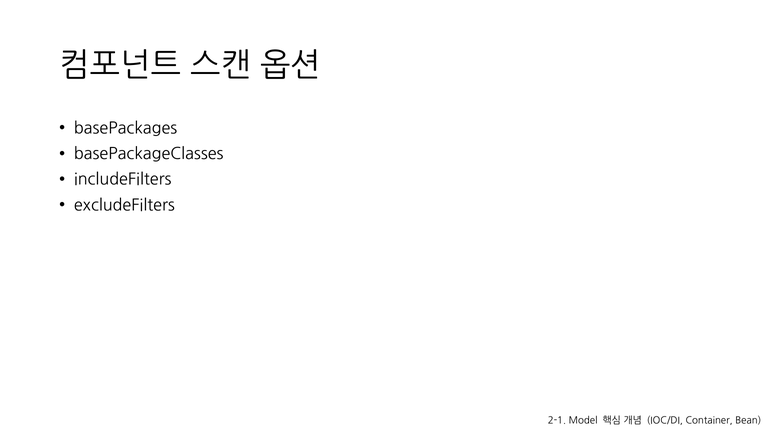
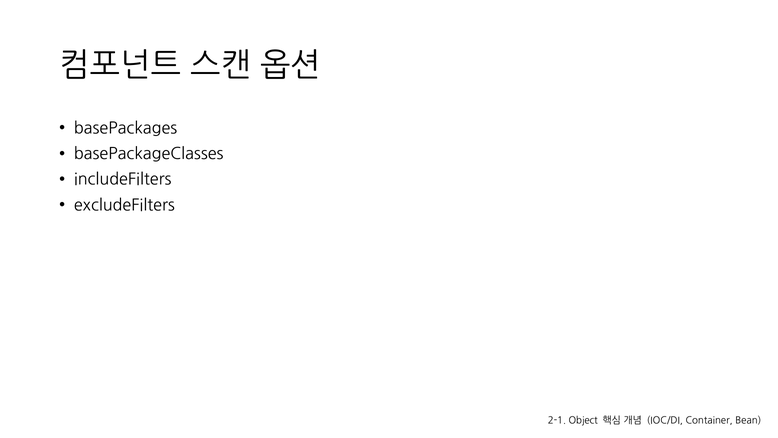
Model: Model -> Object (583, 420)
